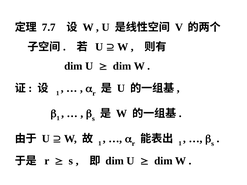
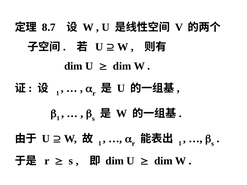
7.7: 7.7 -> 8.7 (49, 27)
